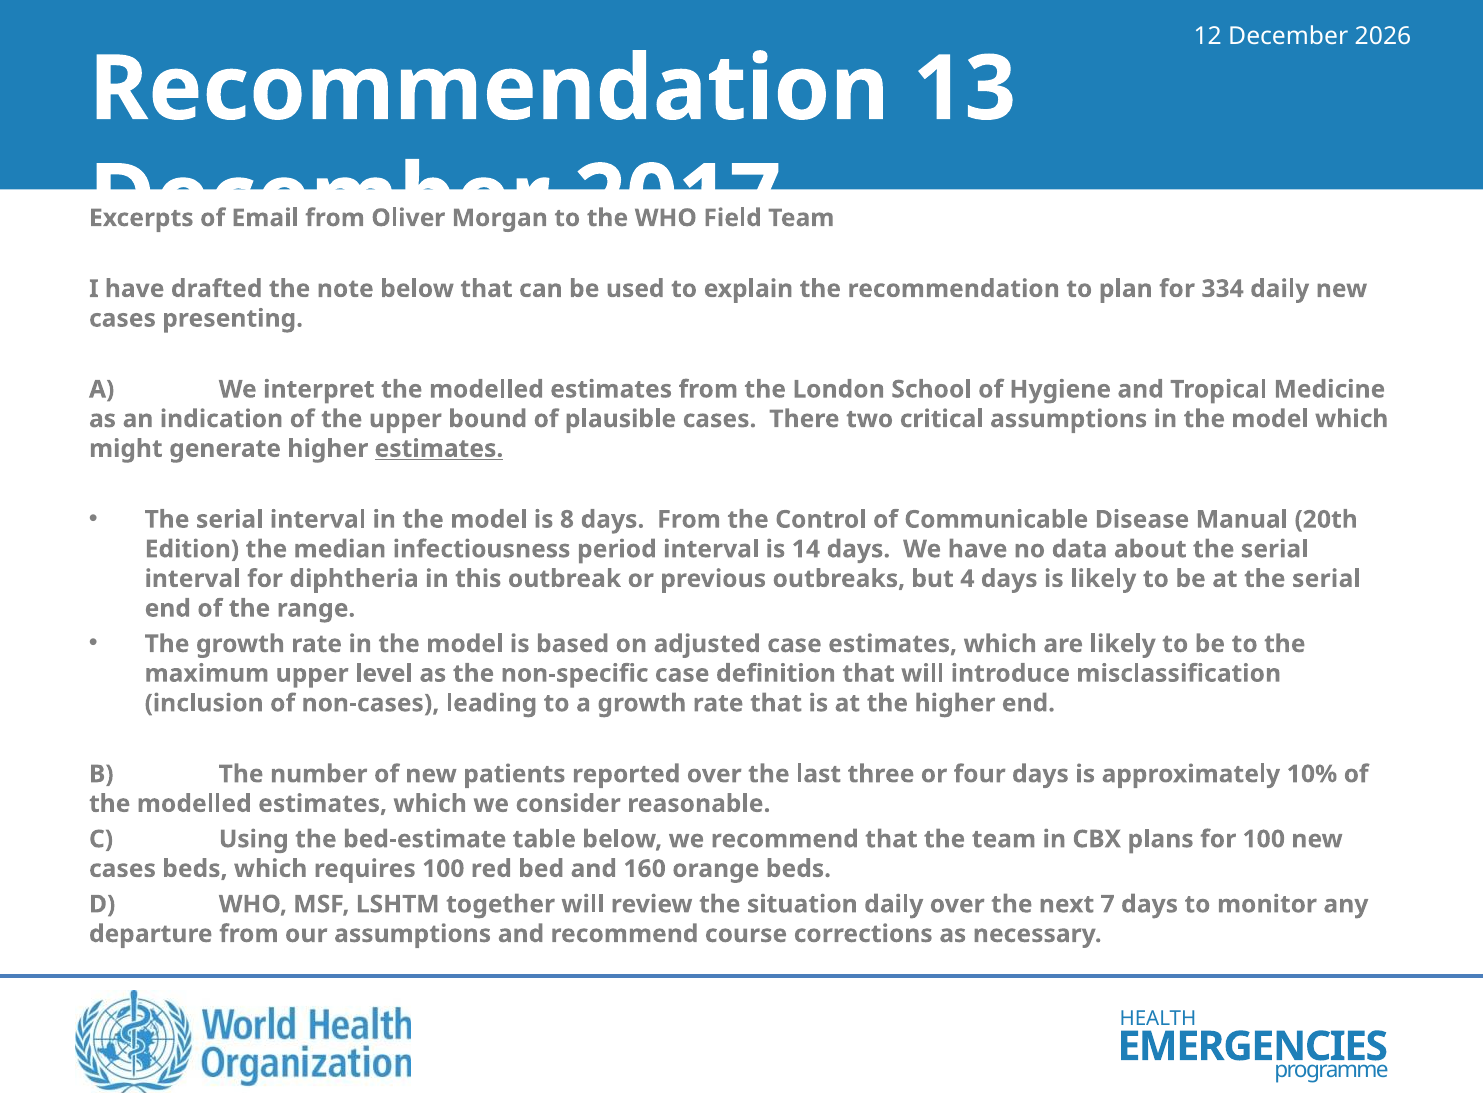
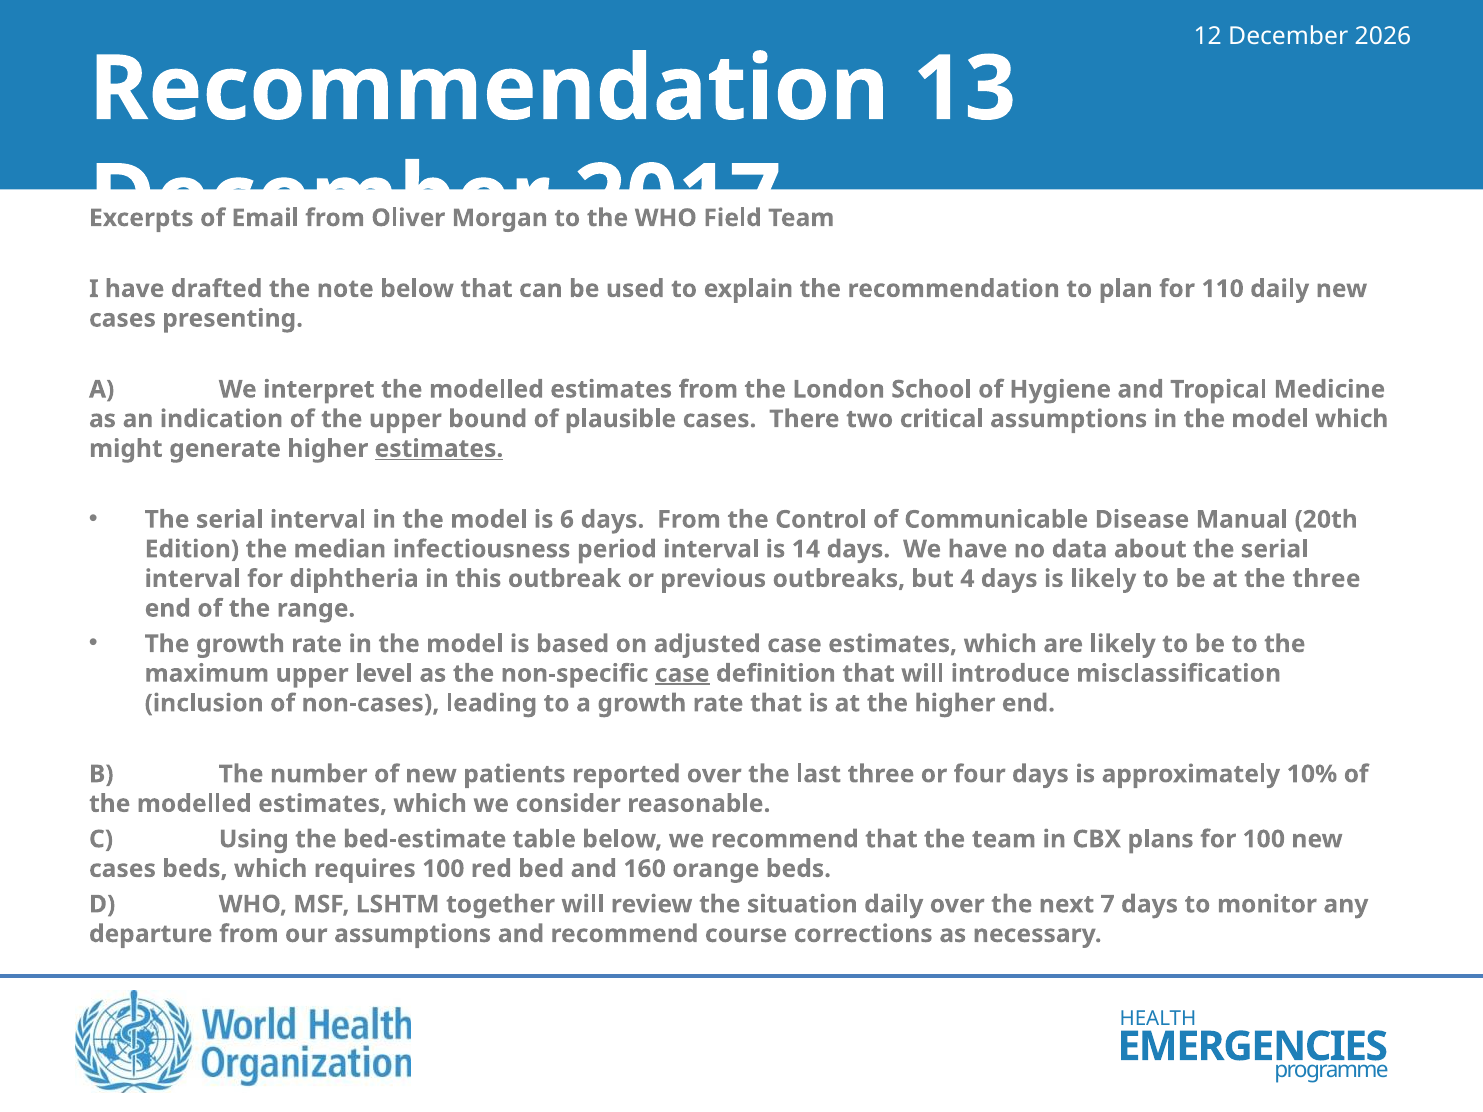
334: 334 -> 110 (1223, 289)
8: 8 -> 6 (567, 520)
at the serial: serial -> three (1326, 579)
case underline: none -> present (682, 674)
